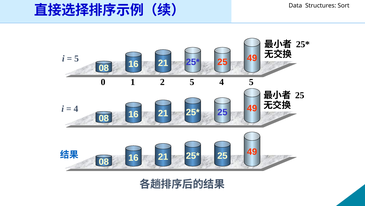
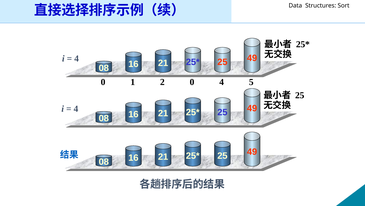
5: 5 -> 4 (77, 58)
2 5: 5 -> 0 (192, 82)
